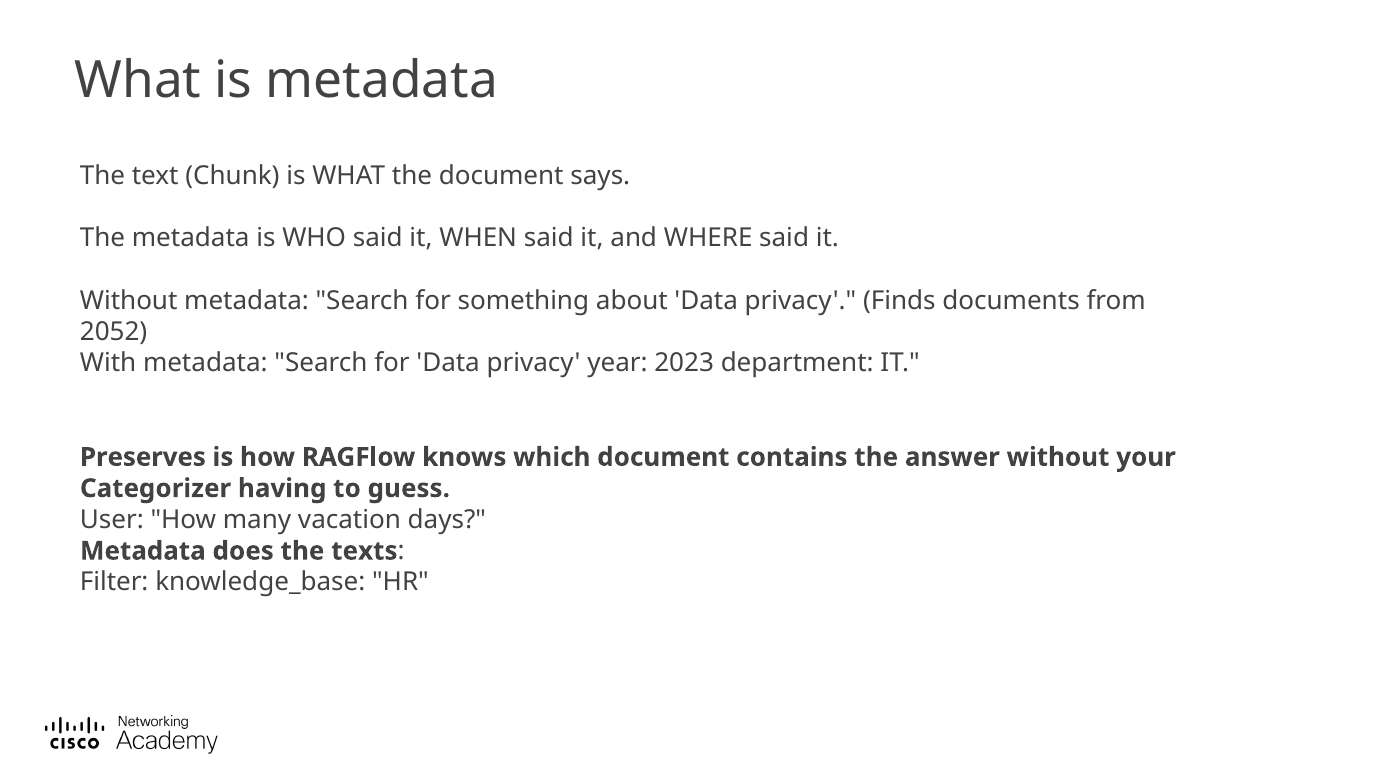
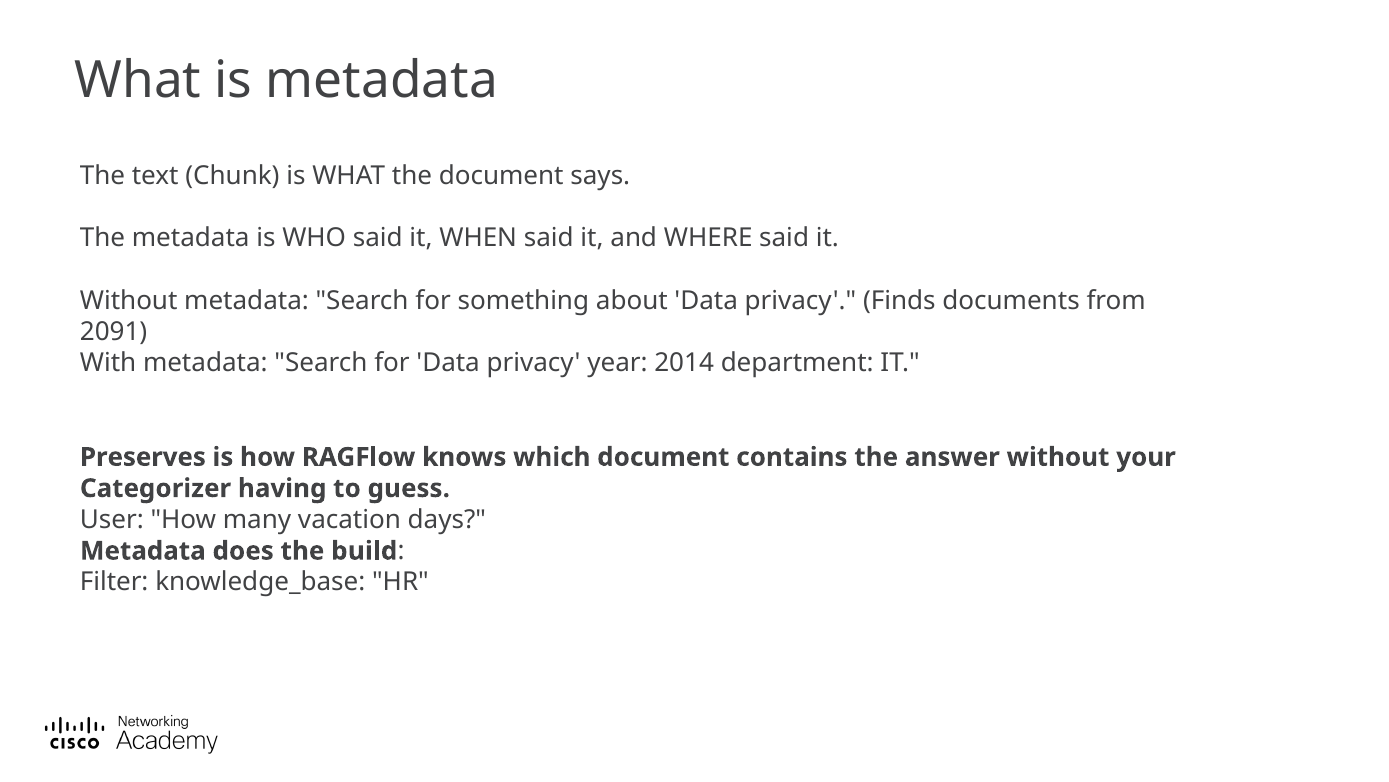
2052: 2052 -> 2091 (114, 332)
2023: 2023 -> 2014 (684, 363)
texts: texts -> build (364, 551)
